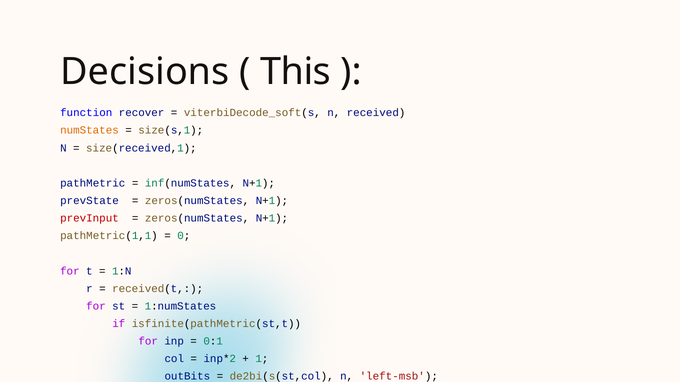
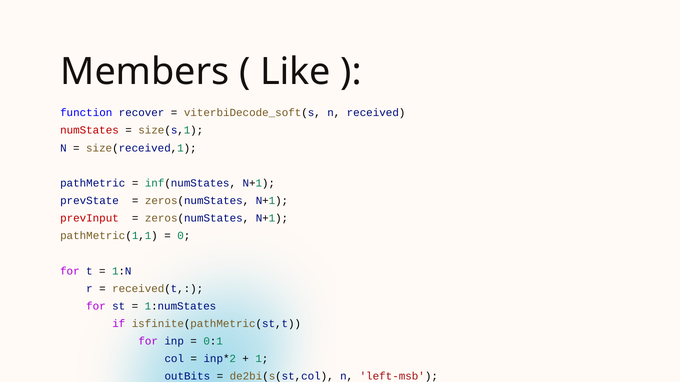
Decisions: Decisions -> Members (145, 72)
This: This -> Like (295, 72)
numStates colour: orange -> red (89, 131)
